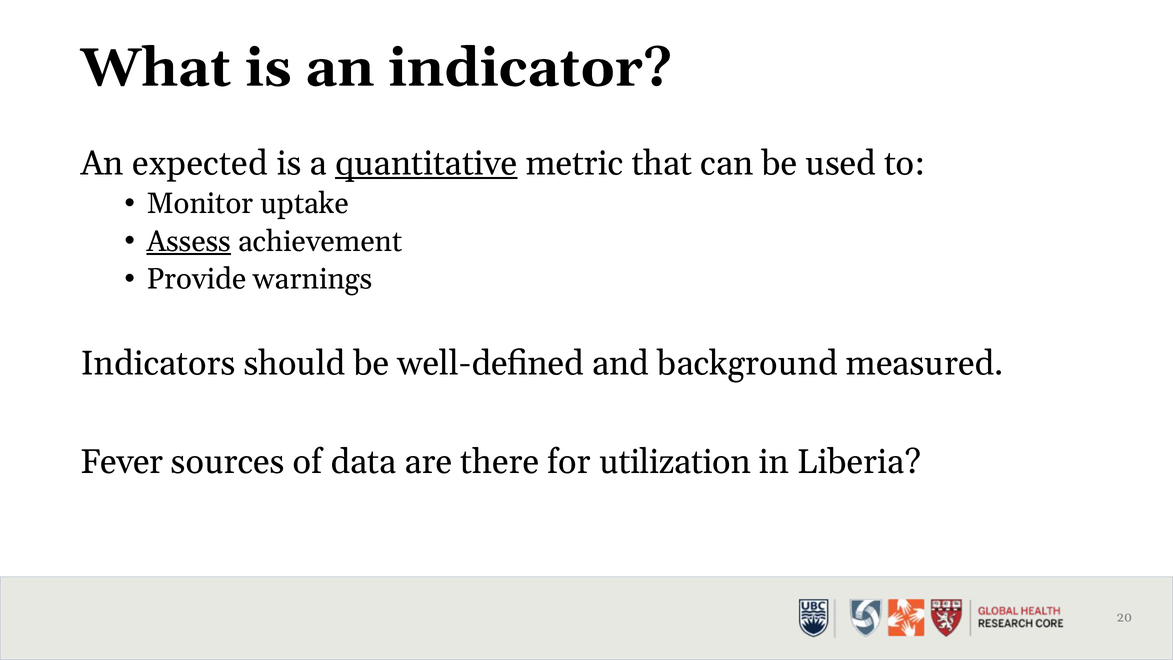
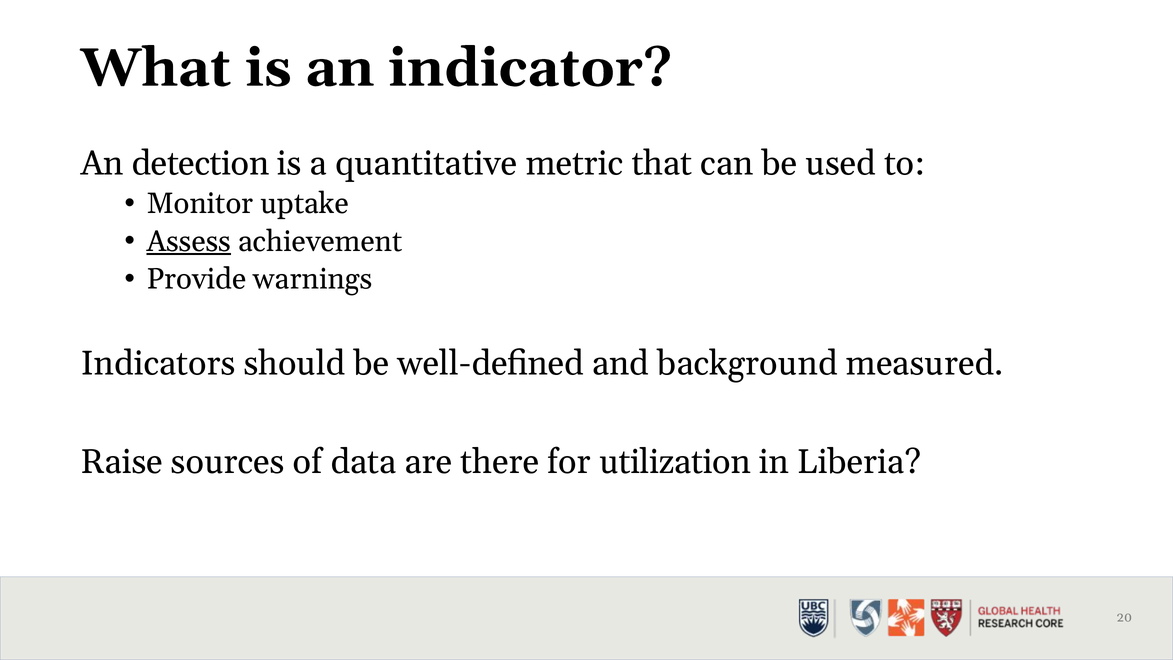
expected: expected -> detection (200, 163)
quantitative underline: present -> none (426, 163)
Fever: Fever -> Raise (122, 462)
